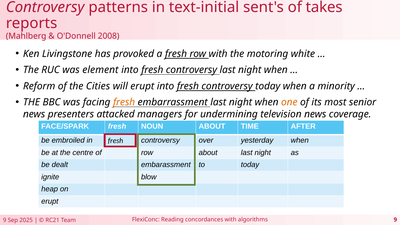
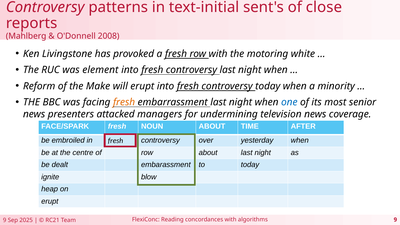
takes: takes -> close (324, 7)
Cities: Cities -> Make (98, 86)
one colour: orange -> blue (289, 102)
